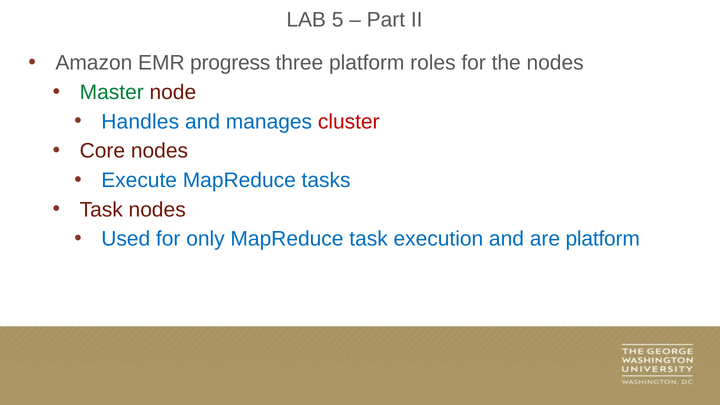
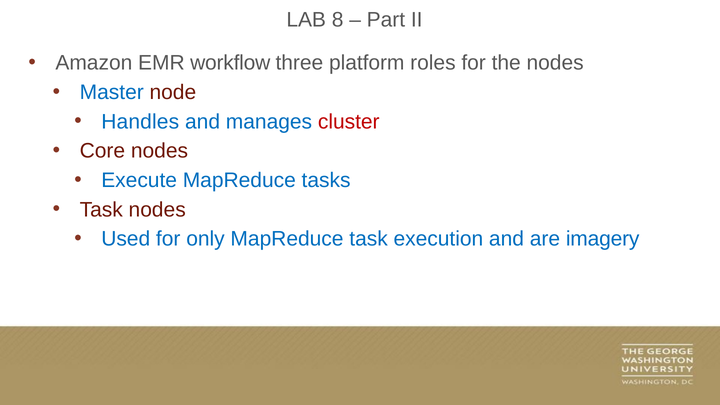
5: 5 -> 8 (338, 20)
progress: progress -> workflow (230, 63)
Master colour: green -> blue (112, 92)
are platform: platform -> imagery (603, 239)
